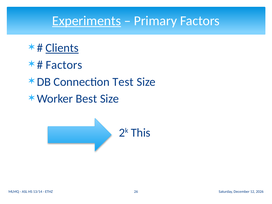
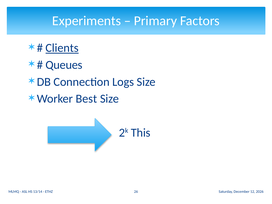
Experiments underline: present -> none (87, 21)
Factors: Factors -> Queues (64, 65)
Test: Test -> Logs (123, 82)
